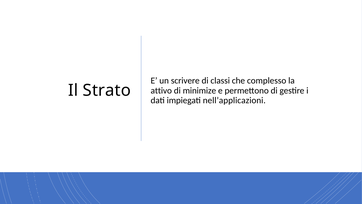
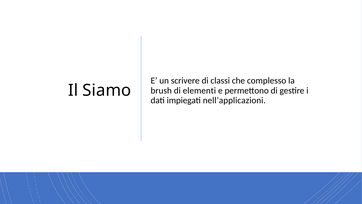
Strato: Strato -> Siamo (107, 90)
attivo: attivo -> brush (161, 90)
minimize: minimize -> elementi (199, 90)
